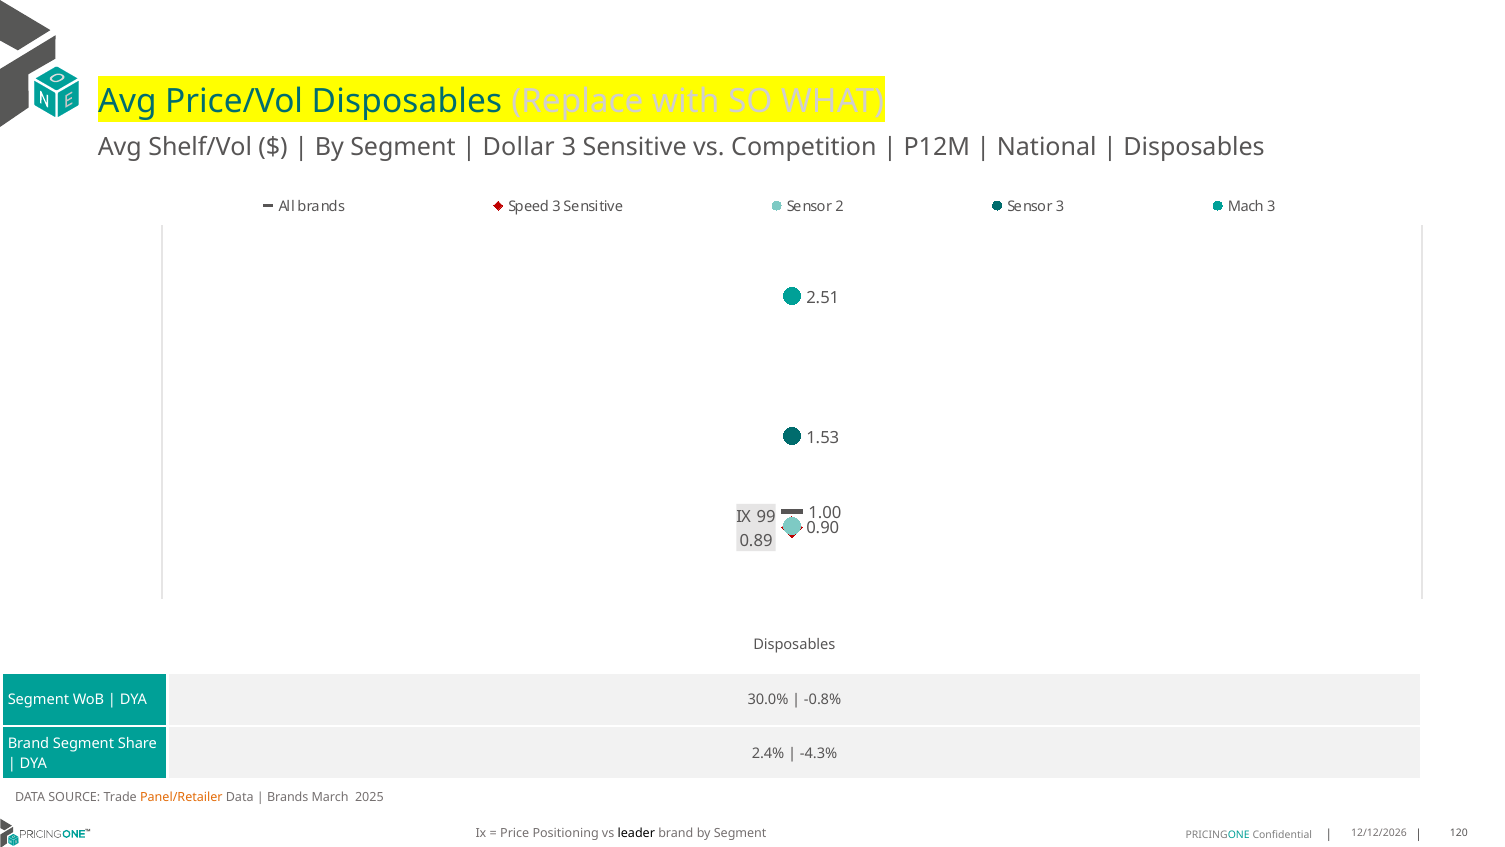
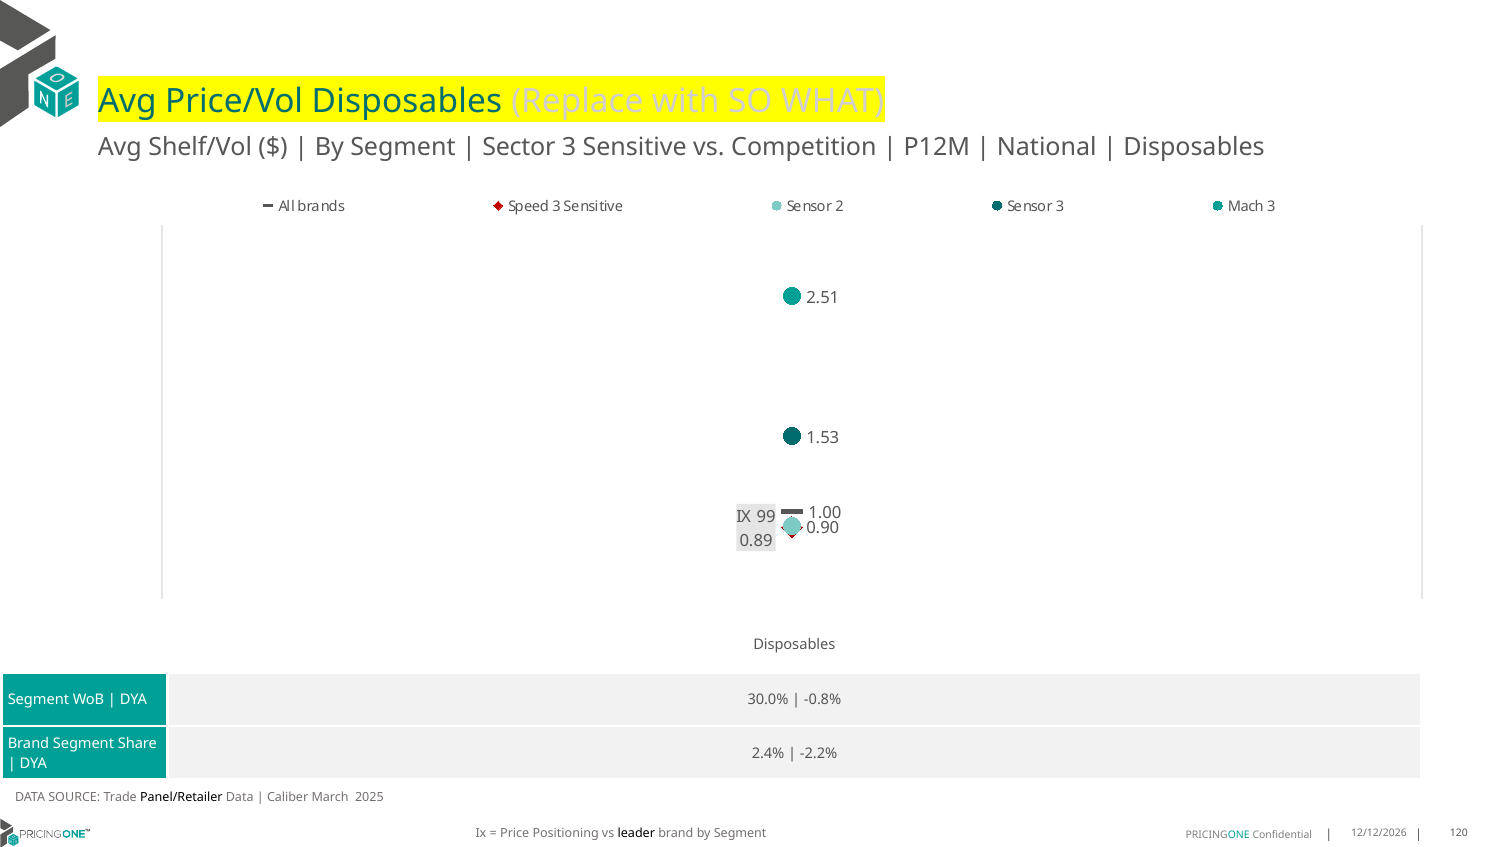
Dollar: Dollar -> Sector (519, 147)
-4.3%: -4.3% -> -2.2% (819, 753)
Panel/Retailer colour: orange -> black (181, 797)
Brands: Brands -> Caliber (288, 797)
